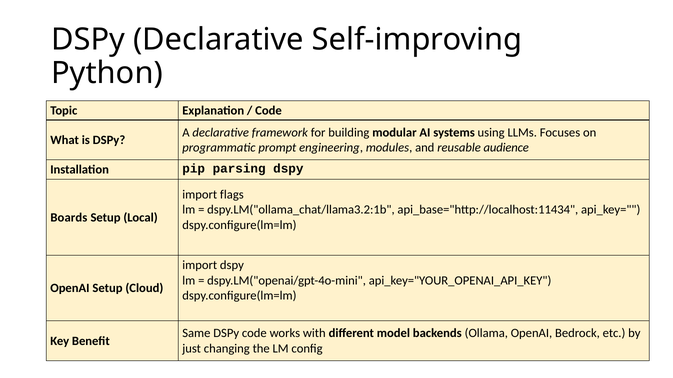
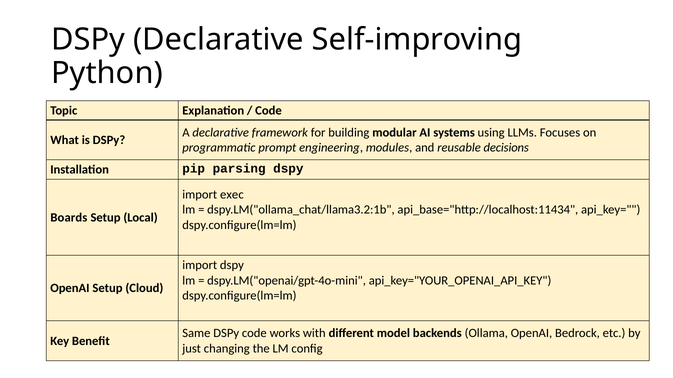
audience: audience -> decisions (506, 148)
flags: flags -> exec (232, 195)
